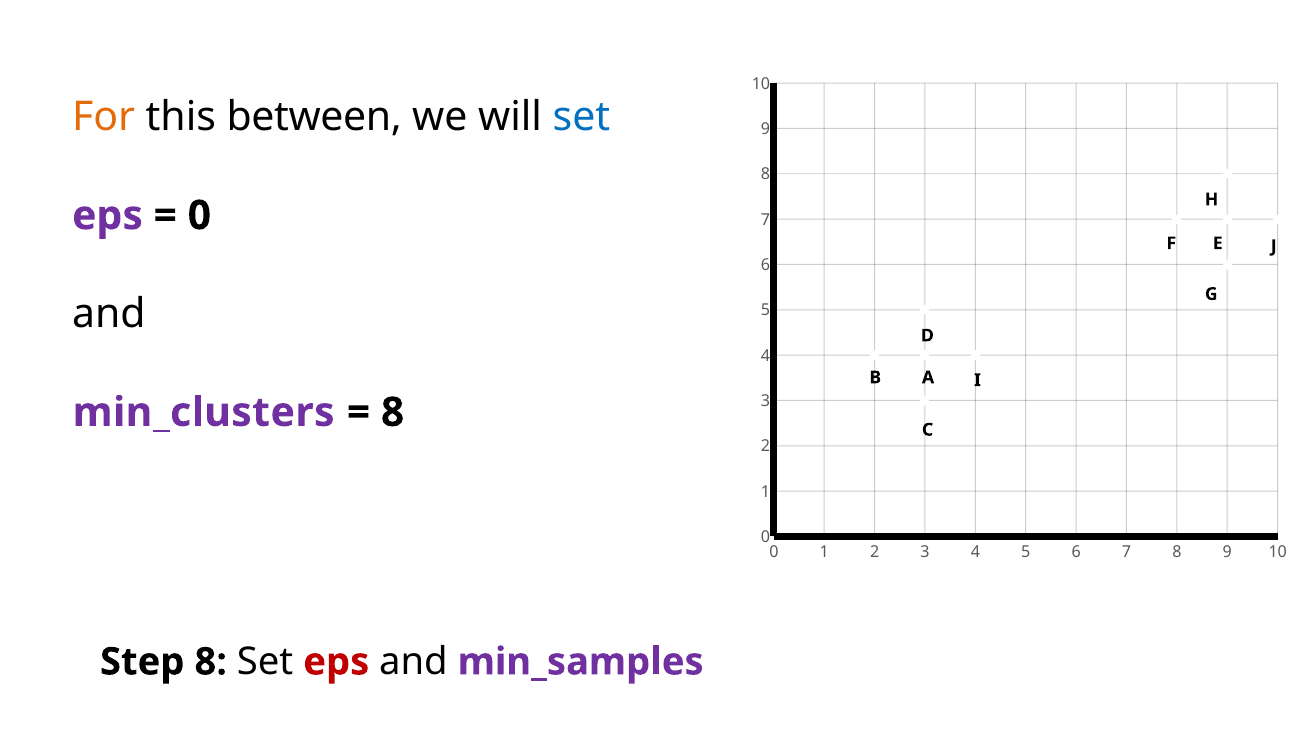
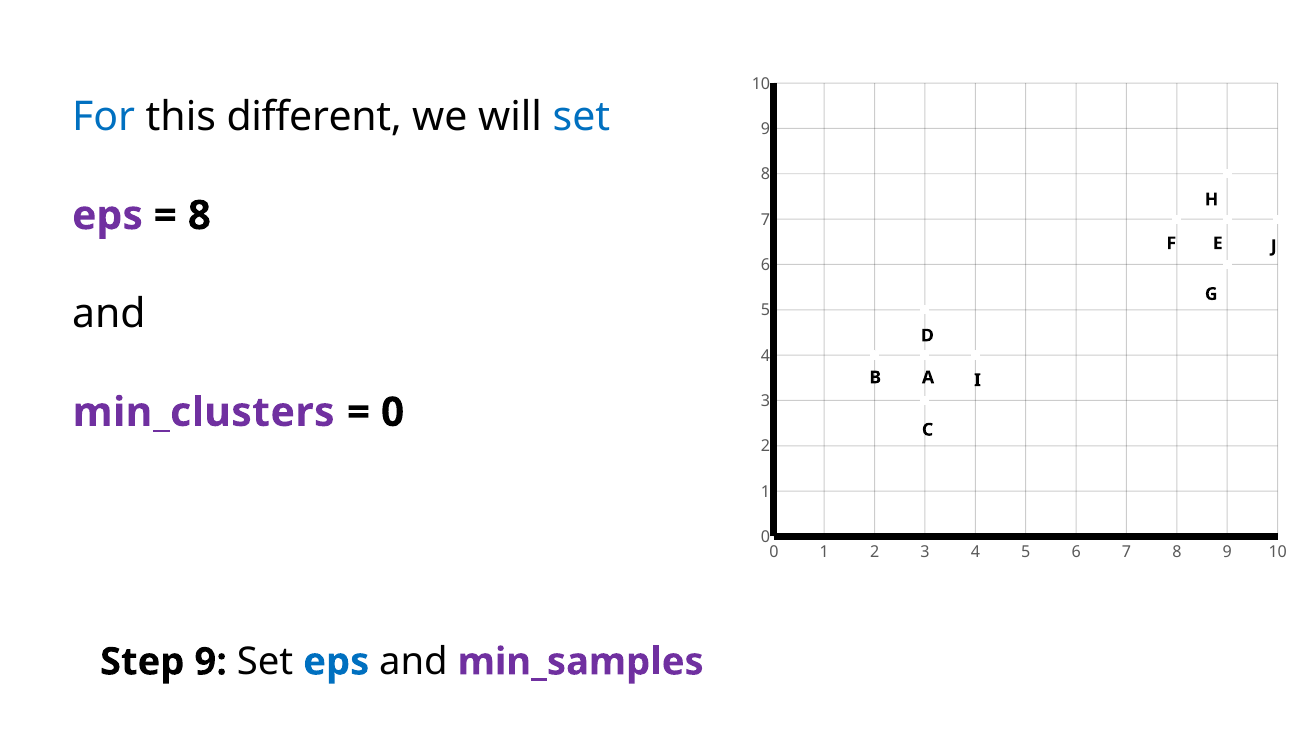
For colour: orange -> blue (104, 117)
between: between -> different (314, 117)
0: 0 -> 8 (199, 216)
8: 8 -> 0 (393, 412)
Step 8: 8 -> 9 (211, 662)
eps colour: red -> blue (336, 662)
